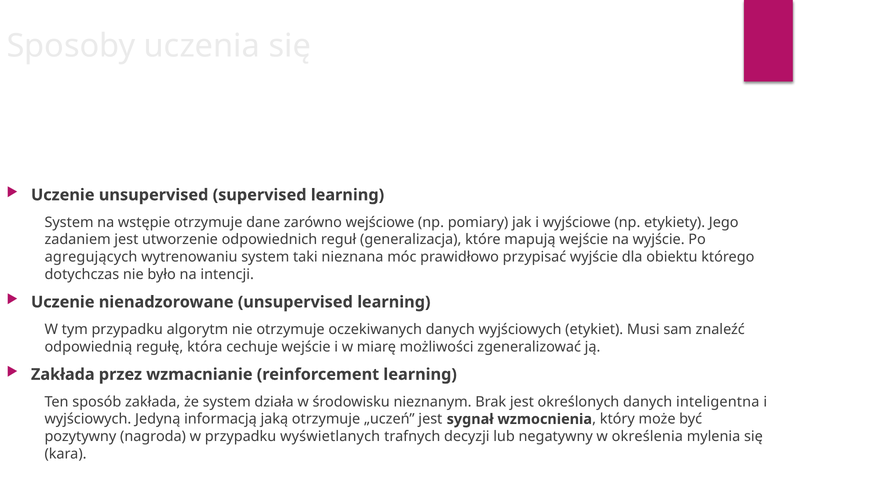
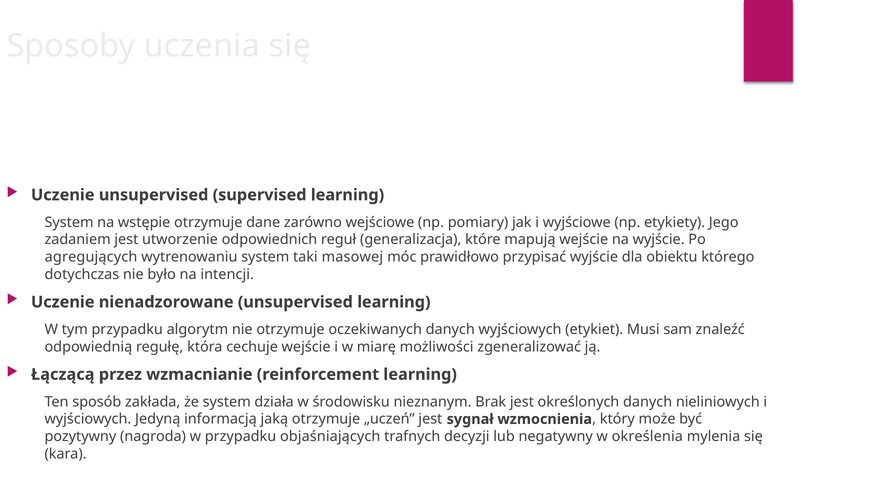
nieznana: nieznana -> masowej (352, 257)
Zakłada: Zakłada -> Łączącą (63, 374)
inteligentna: inteligentna -> nieliniowych (718, 402)
wyświetlanych: wyświetlanych -> objaśniających (330, 436)
